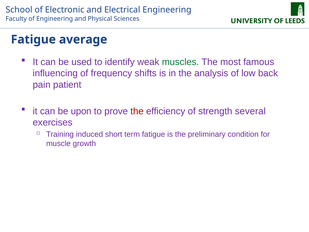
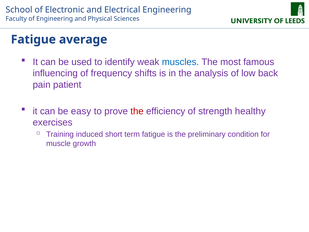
muscles colour: green -> blue (180, 62)
upon: upon -> easy (81, 111)
several: several -> healthy (250, 111)
